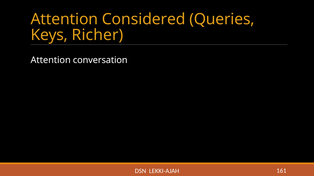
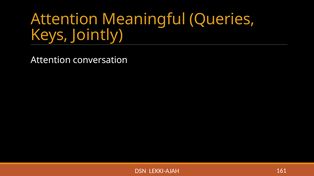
Considered: Considered -> Meaningful (144, 19)
Richer: Richer -> Jointly (97, 35)
